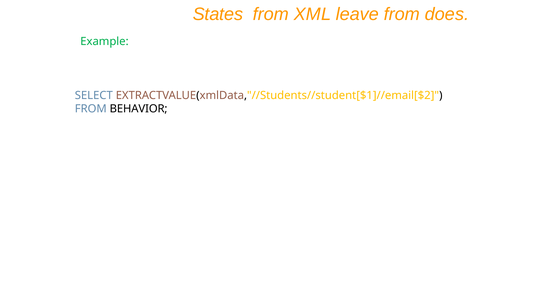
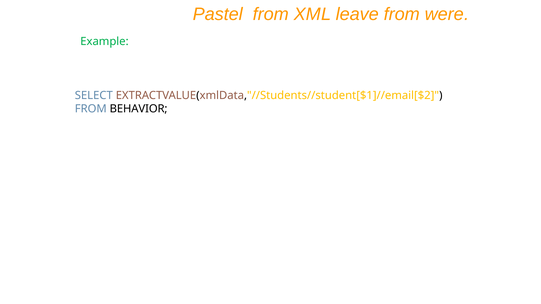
States: States -> Pastel (218, 14)
does: does -> were (447, 14)
